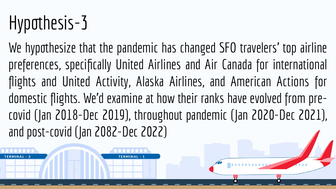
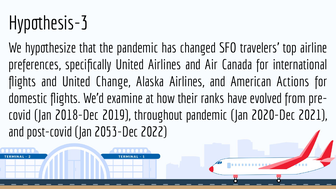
Activity: Activity -> Change (113, 82)
2082-Dec: 2082-Dec -> 2053-Dec (116, 132)
